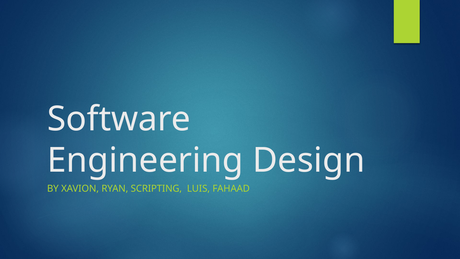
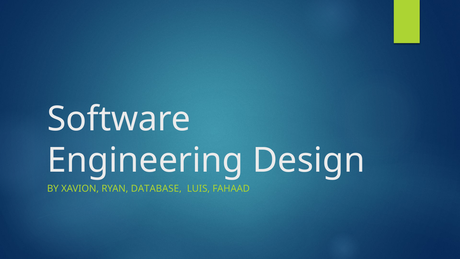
SCRIPTING: SCRIPTING -> DATABASE (156, 188)
